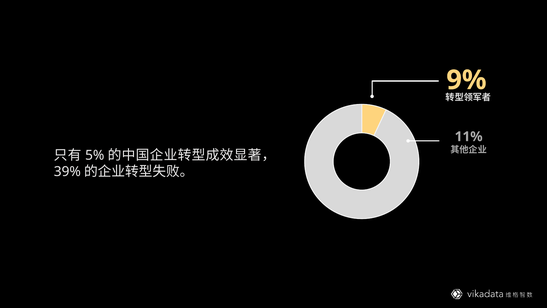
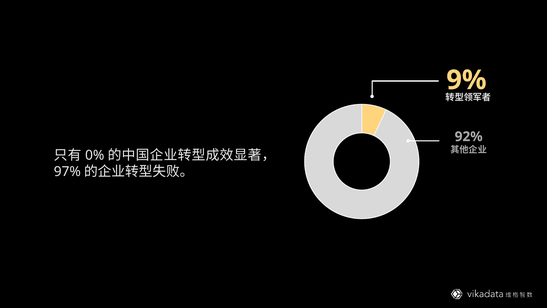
11%: 11% -> 92% (469, 136)
5%: 5% -> 0% (95, 155)
39%: 39% -> 97% (67, 171)
